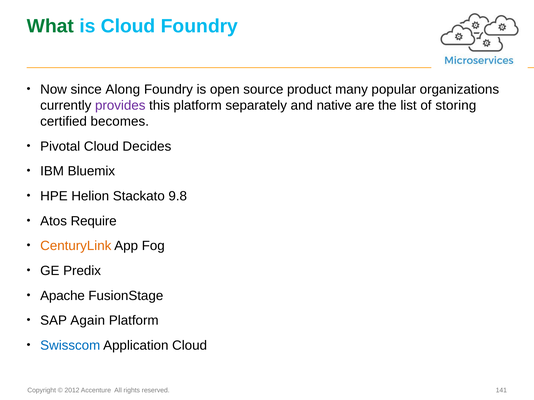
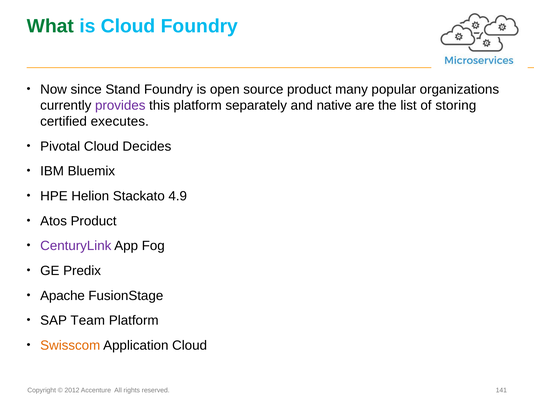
Along: Along -> Stand (123, 90)
becomes: becomes -> executes (120, 122)
9.8: 9.8 -> 4.9 (178, 196)
Atos Require: Require -> Product (94, 221)
CenturyLink colour: orange -> purple (76, 246)
Again: Again -> Team (88, 321)
Swisscom colour: blue -> orange (70, 346)
